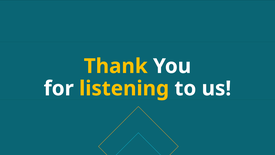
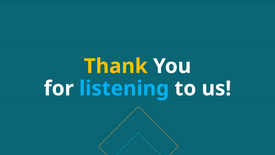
listening colour: yellow -> light blue (124, 88)
